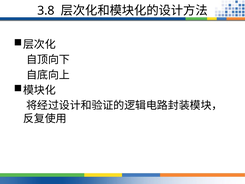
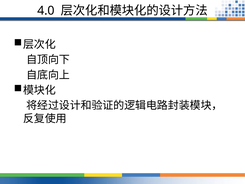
3.8: 3.8 -> 4.0 (46, 11)
